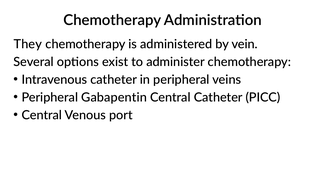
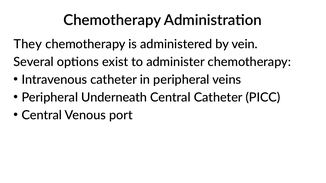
Gabapentin: Gabapentin -> Underneath (114, 98)
